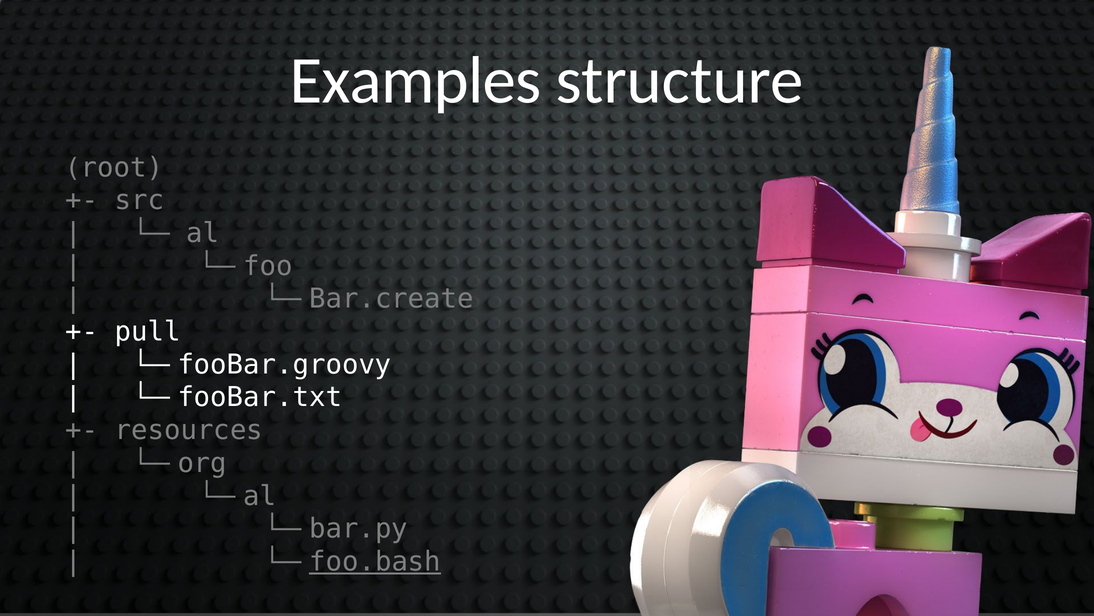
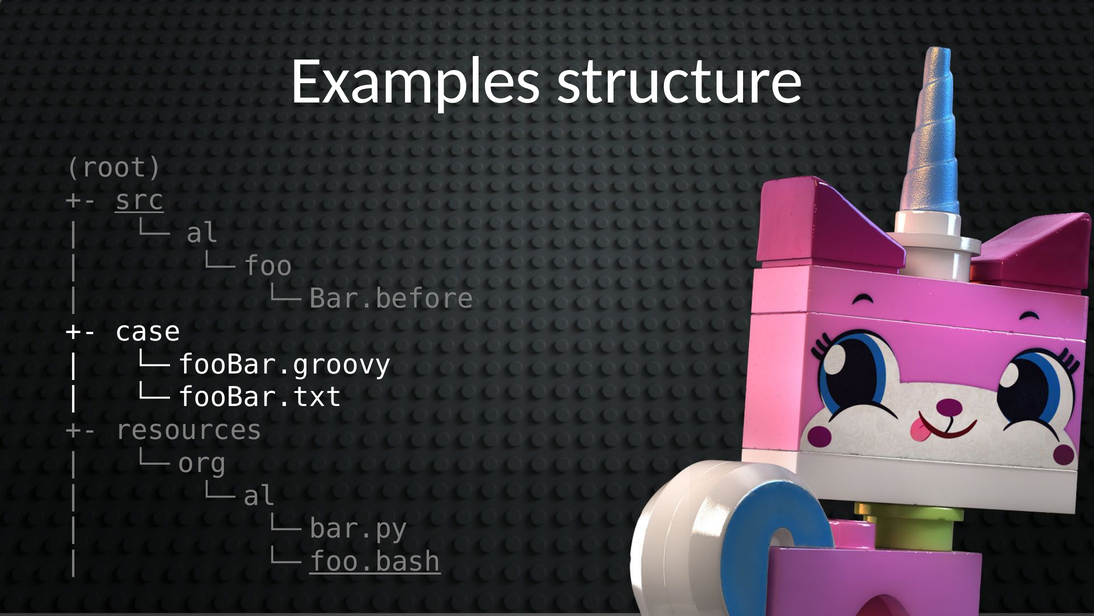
src underline: none -> present (139, 200)
Bar.create: Bar.create -> Bar.before (391, 299)
pull: pull -> case (148, 331)
